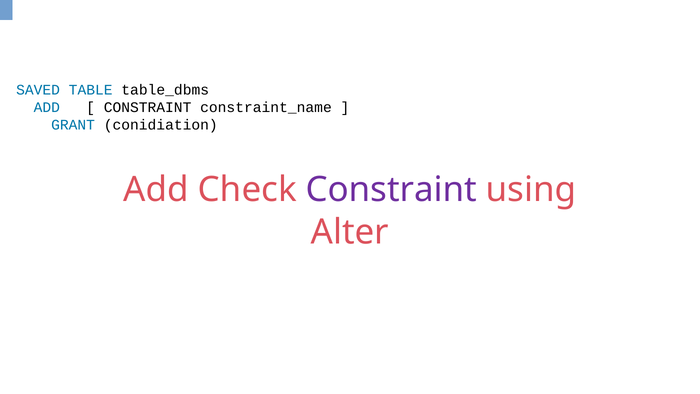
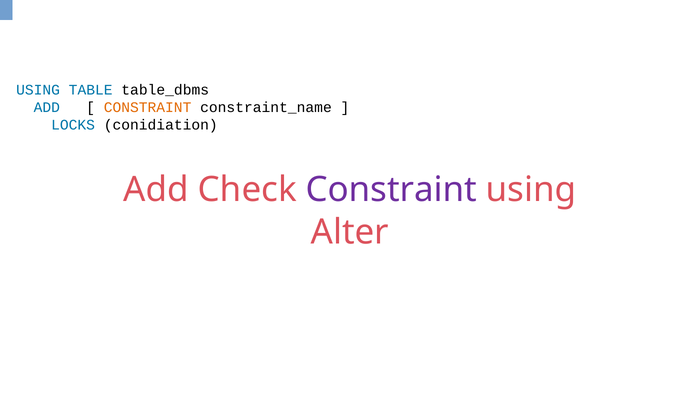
SAVED: SAVED -> USING (38, 90)
CONSTRAINT colour: black -> orange (148, 108)
GRANT: GRANT -> LOCKS (73, 125)
